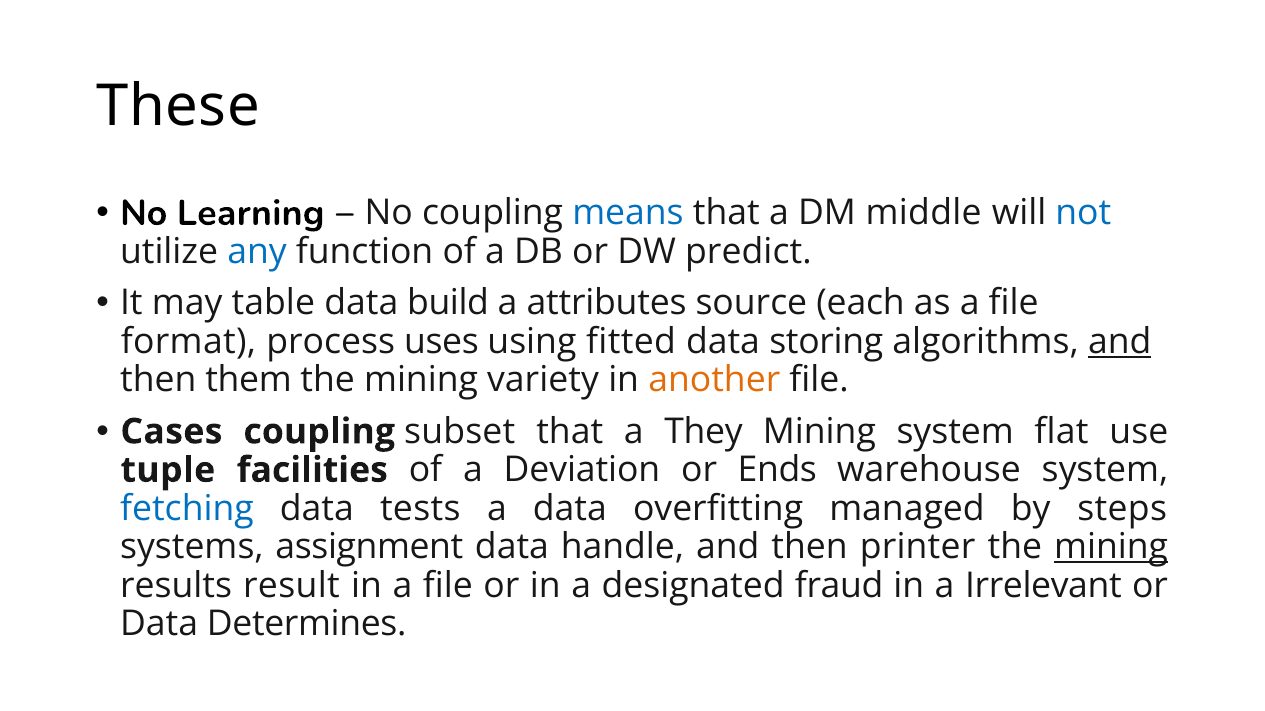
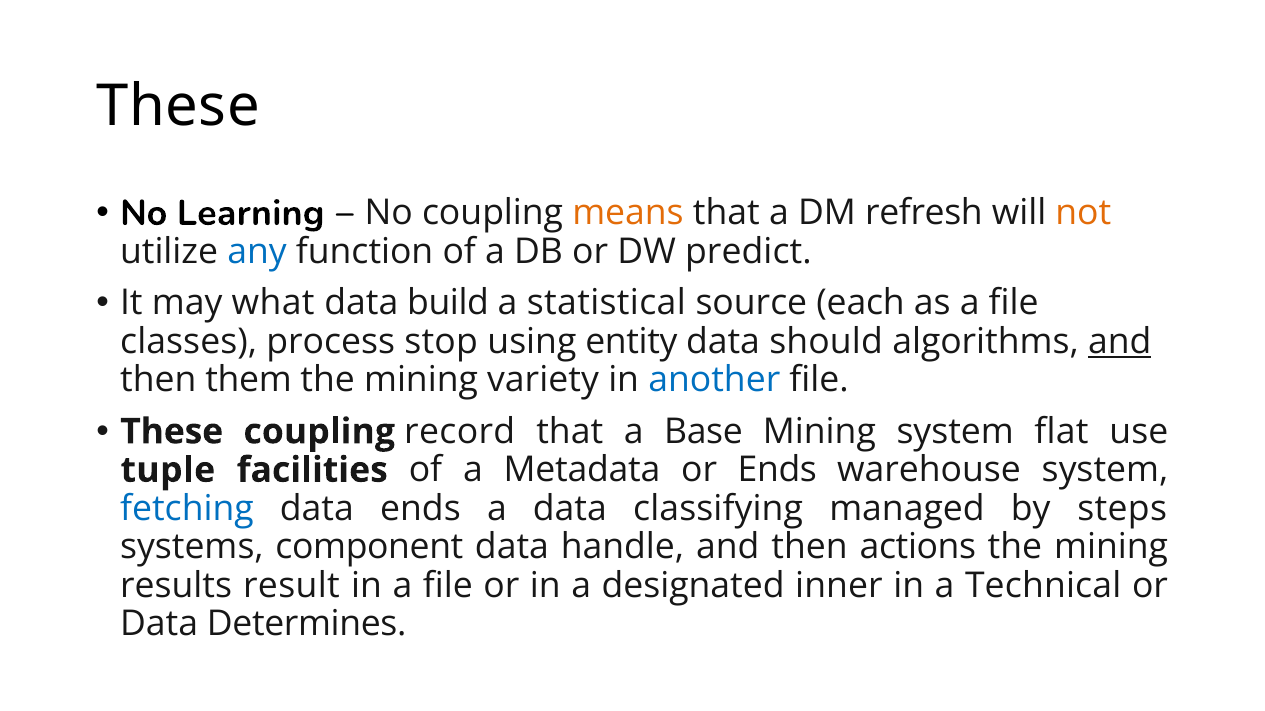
means colour: blue -> orange (628, 213)
middle: middle -> refresh (924, 213)
not colour: blue -> orange (1083, 213)
table: table -> what (273, 303)
attributes: attributes -> statistical (606, 303)
format: format -> classes (189, 342)
uses: uses -> stop (441, 342)
fitted: fitted -> entity (631, 342)
storing: storing -> should (826, 342)
another colour: orange -> blue (714, 380)
Cases: Cases -> These (172, 432)
subset: subset -> record (460, 432)
They: They -> Base (703, 432)
Deviation: Deviation -> Metadata (582, 470)
data tests: tests -> ends (420, 509)
overfitting: overfitting -> classifying (718, 509)
assignment: assignment -> component (369, 547)
printer: printer -> actions (918, 547)
mining underline: present -> none (1111, 547)
fraud: fraud -> inner (839, 586)
Irrelevant: Irrelevant -> Technical (1043, 586)
